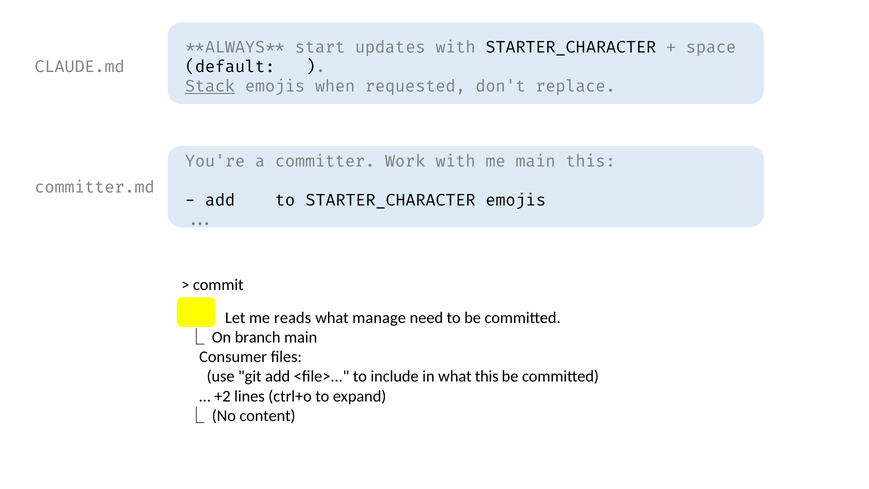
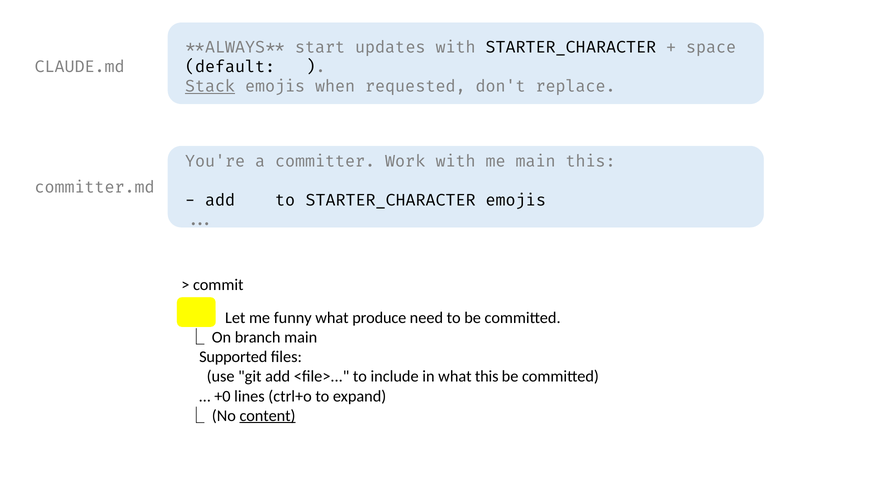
reads: reads -> funny (293, 318)
manage: manage -> produce (379, 318)
Consumer: Consumer -> Supported (233, 357)
+2: +2 -> +0 (222, 396)
content underline: none -> present (268, 416)
